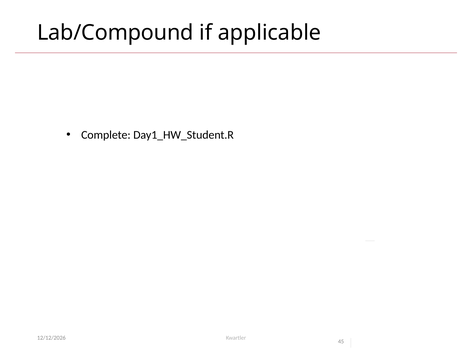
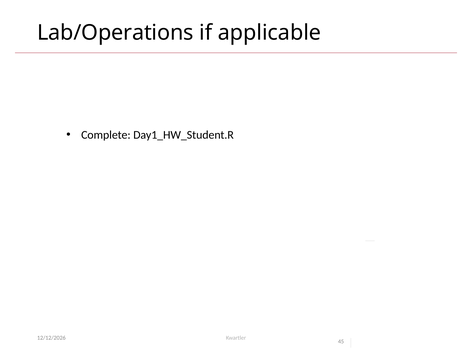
Lab/Compound: Lab/Compound -> Lab/Operations (115, 33)
